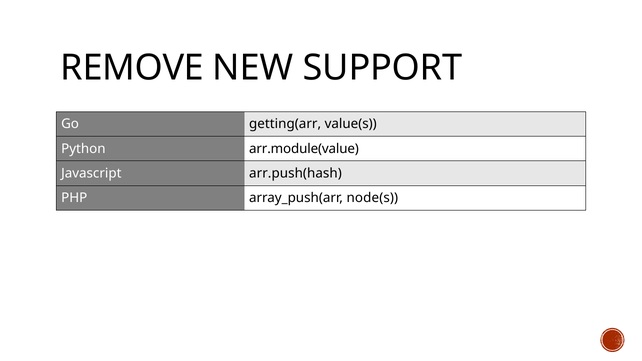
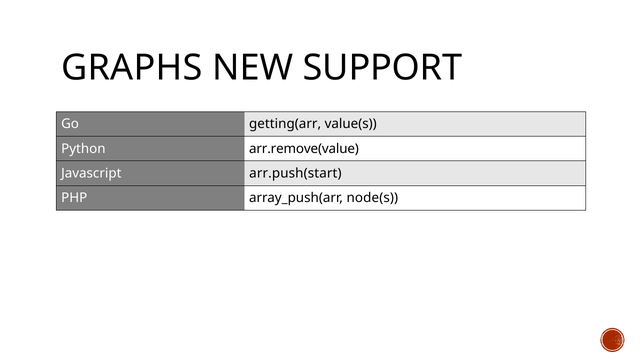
REMOVE: REMOVE -> GRAPHS (132, 68)
arr.module(value: arr.module(value -> arr.remove(value (304, 149)
arr.push(hash: arr.push(hash -> arr.push(start (295, 173)
